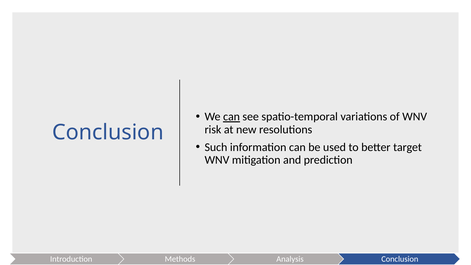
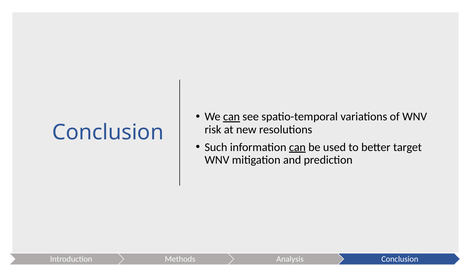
can underline: none -> present (297, 147)
